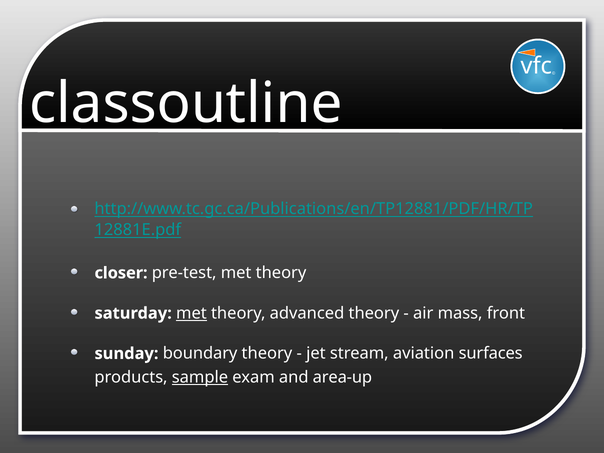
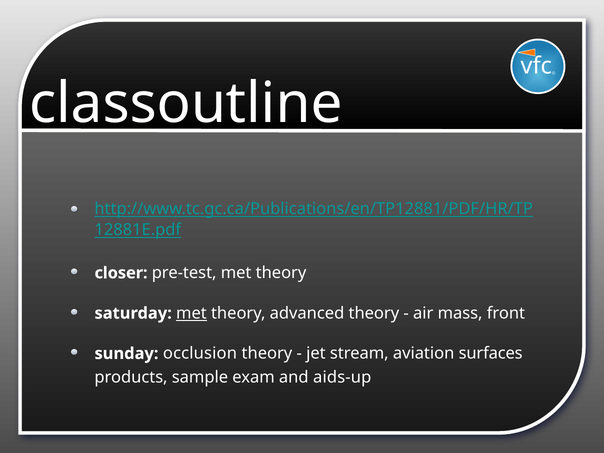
boundary: boundary -> occlusion (200, 354)
sample underline: present -> none (200, 377)
area-up: area-up -> aids-up (342, 377)
